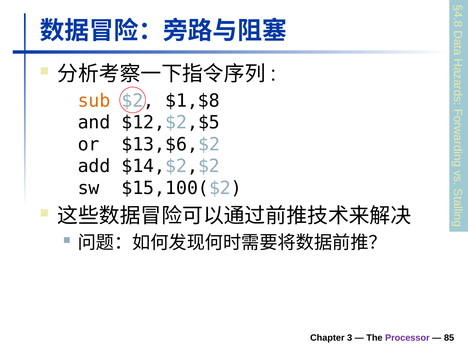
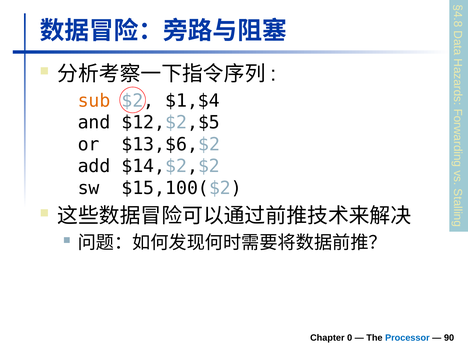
$1,$8: $1,$8 -> $1,$4 (193, 101)
3: 3 -> 0 (350, 338)
Processor colour: purple -> blue (407, 338)
85: 85 -> 90 (449, 338)
